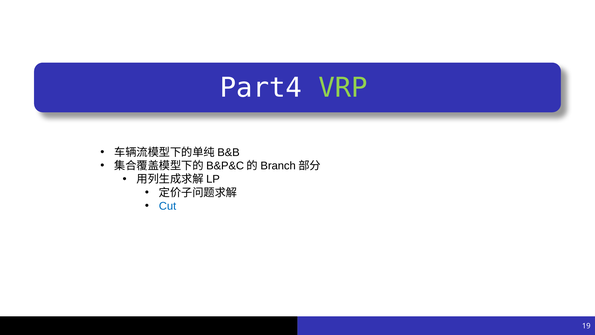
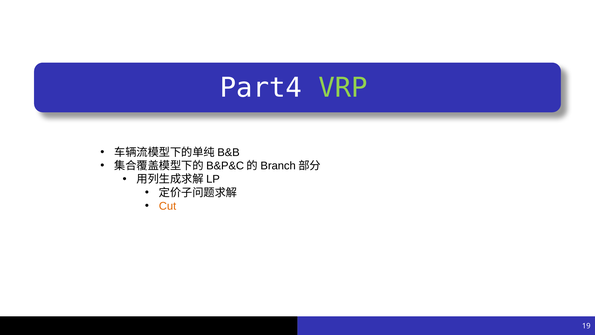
Cut colour: blue -> orange (168, 206)
